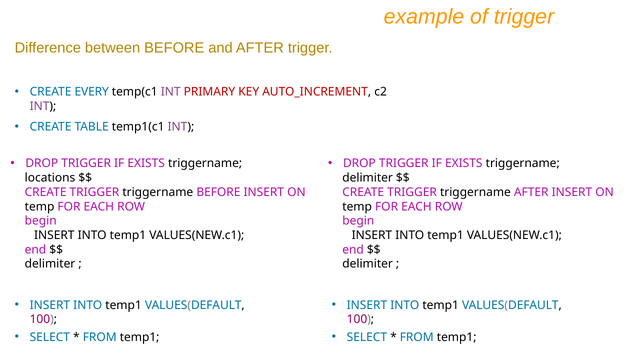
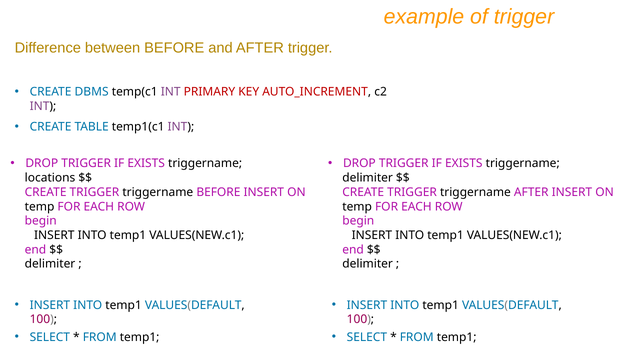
EVERY: EVERY -> DBMS (92, 92)
